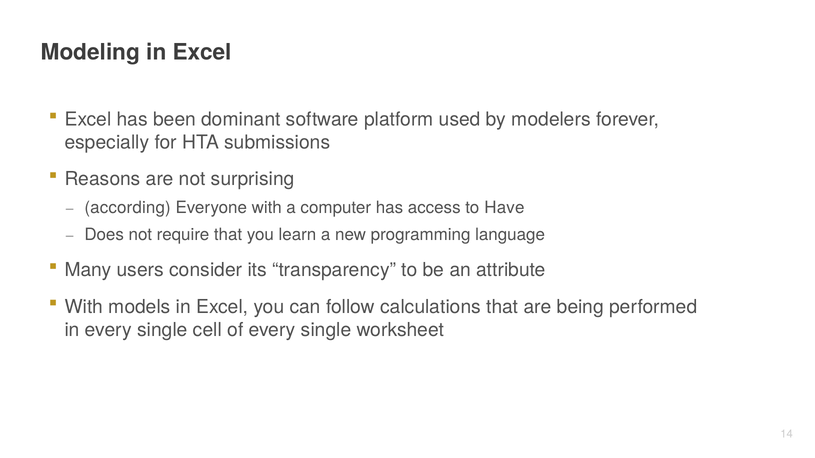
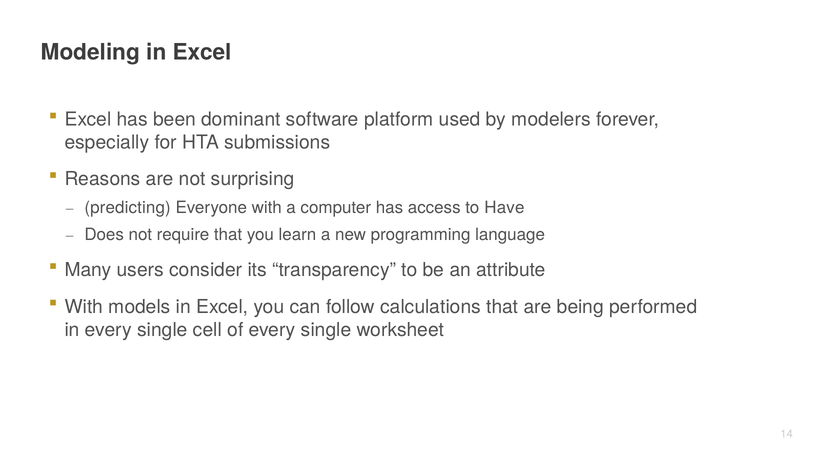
according: according -> predicting (128, 208)
